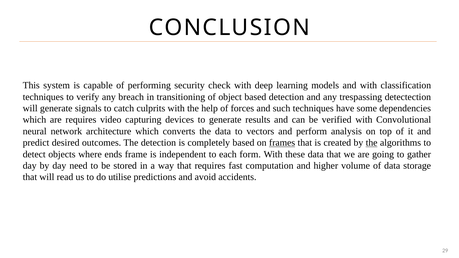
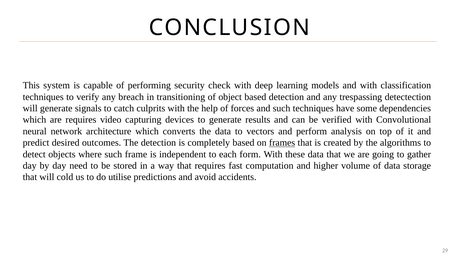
the underline: present -> none (372, 143)
where ends: ends -> such (113, 154)
read: read -> cold (65, 177)
